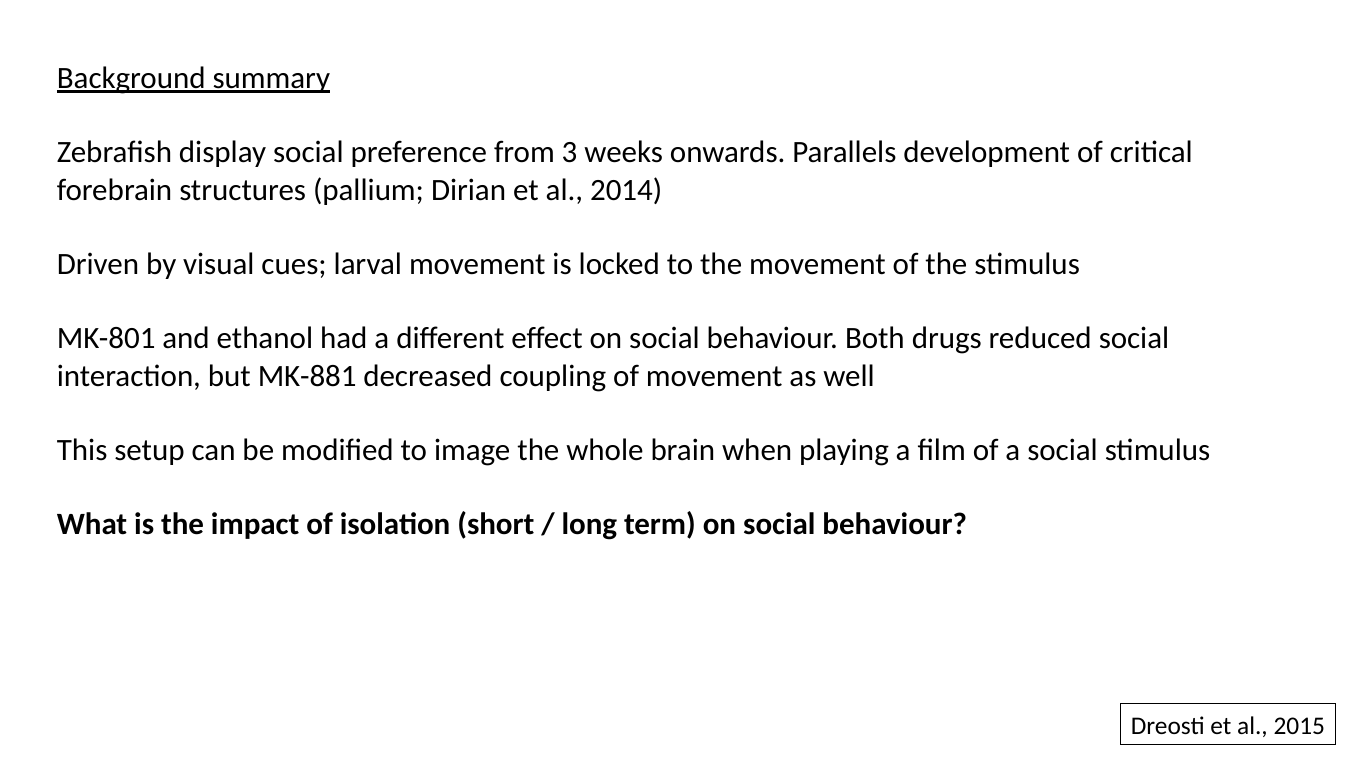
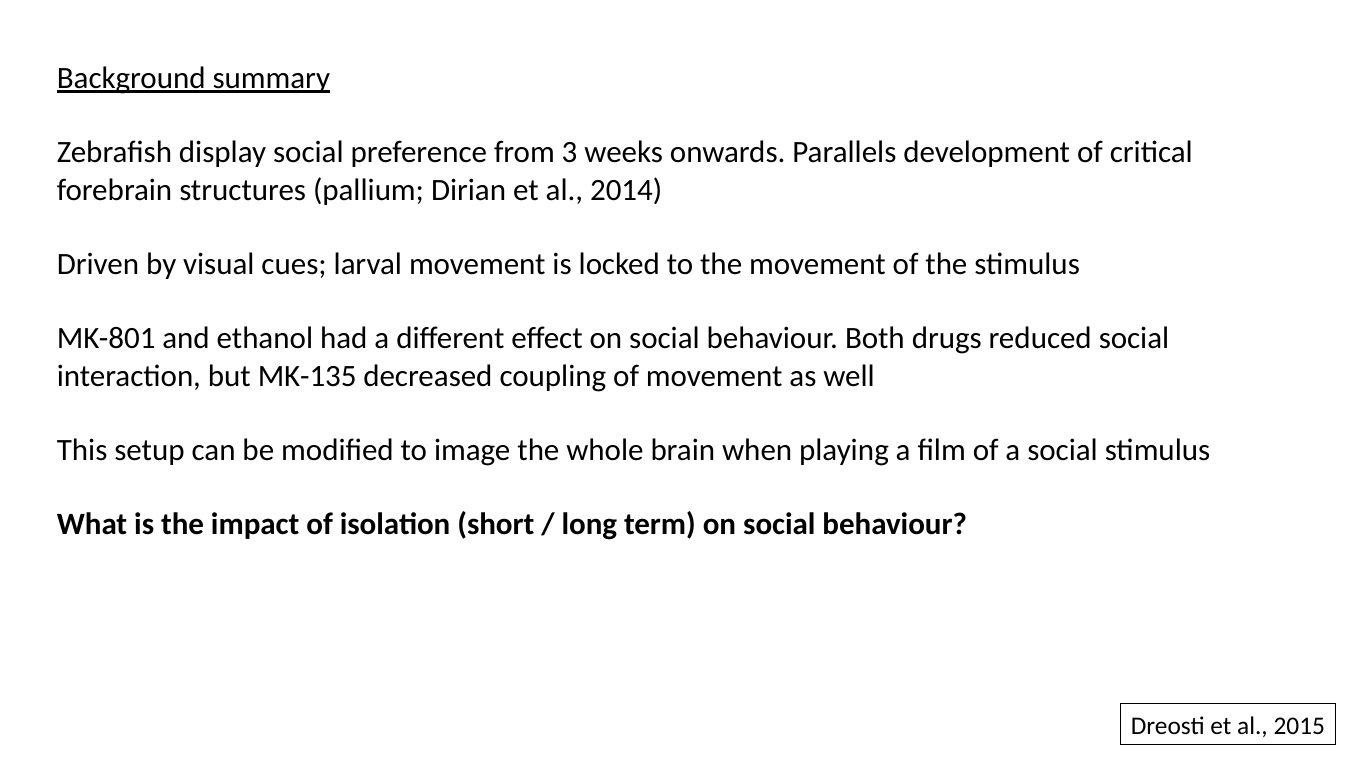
MK-881: MK-881 -> MK-135 (307, 376)
